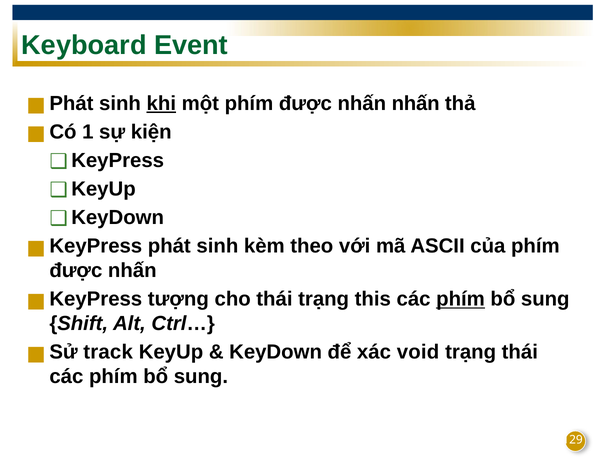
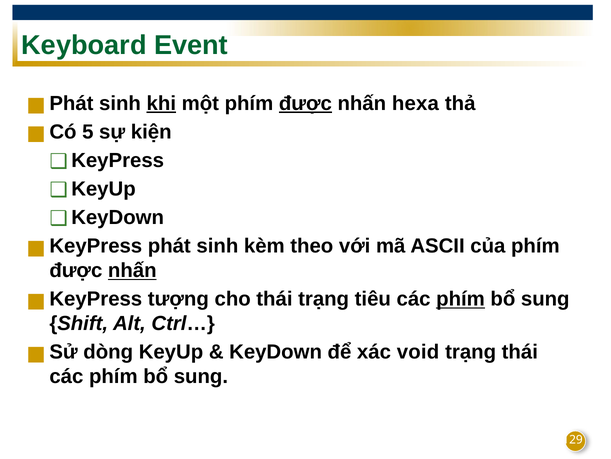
được underline: none -> present (305, 103)
nhấn nhấn: nhấn -> hexa (415, 103)
1: 1 -> 5 (88, 132)
nhấn underline: none -> present (132, 270)
this: this -> tiêu (373, 299)
track: track -> dòng (108, 352)
